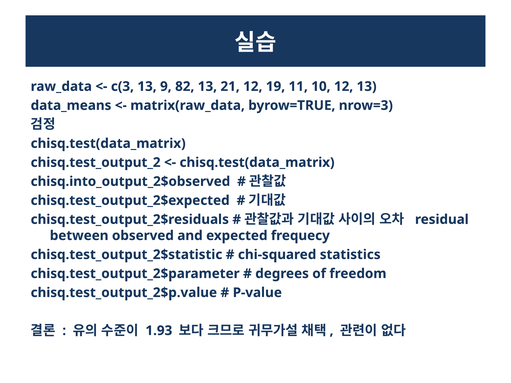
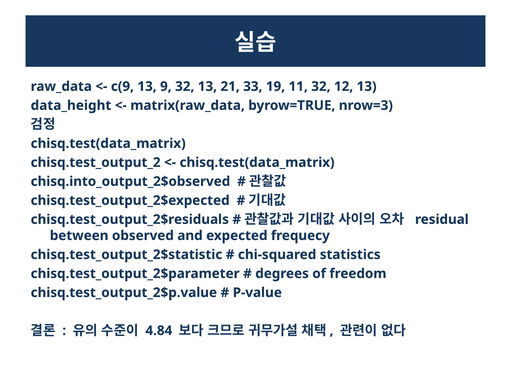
c(3: c(3 -> c(9 (122, 87)
9 82: 82 -> 32 (185, 87)
21 12: 12 -> 33 (253, 87)
11 10: 10 -> 32 (321, 87)
data_means: data_means -> data_height (71, 106)
1.93: 1.93 -> 4.84 (159, 331)
